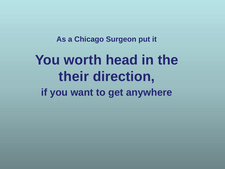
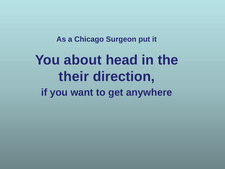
worth: worth -> about (83, 60)
